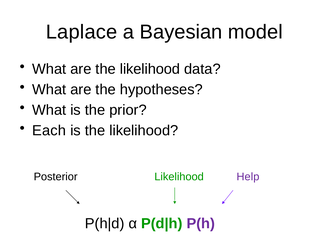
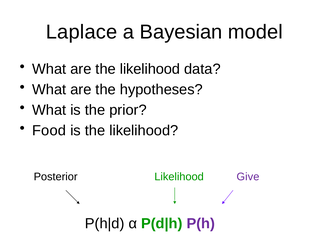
Each: Each -> Food (49, 130)
Help: Help -> Give (248, 177)
